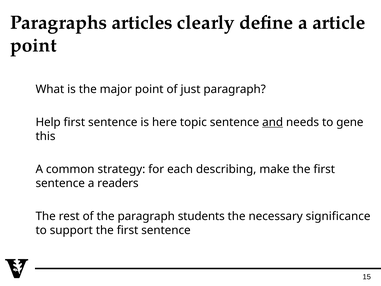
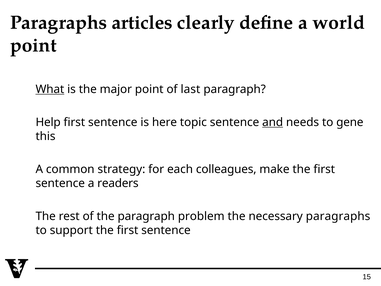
article: article -> world (339, 23)
What underline: none -> present (50, 89)
just: just -> last (190, 89)
describing: describing -> colleagues (226, 169)
students: students -> problem (201, 216)
necessary significance: significance -> paragraphs (338, 216)
